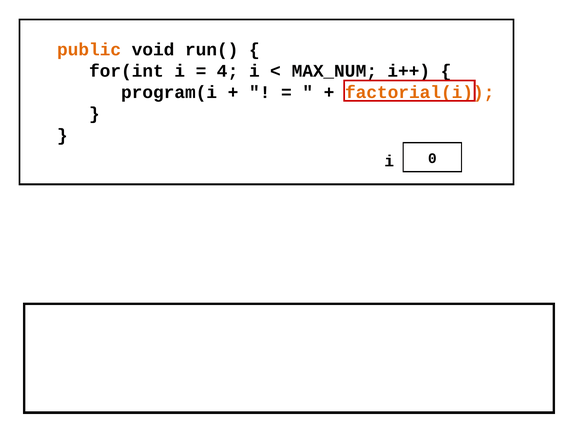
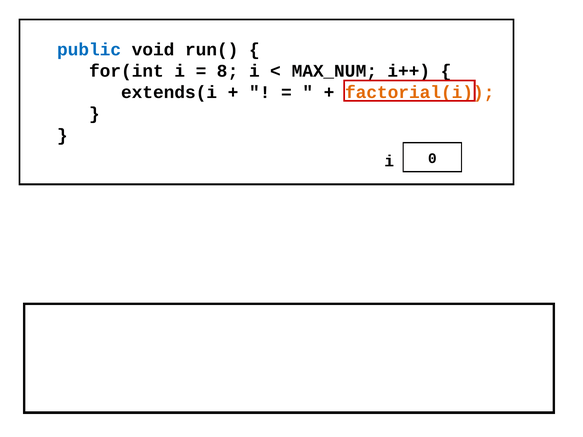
public colour: orange -> blue (89, 50)
4: 4 -> 8 (228, 71)
program(i: program(i -> extends(i (169, 92)
